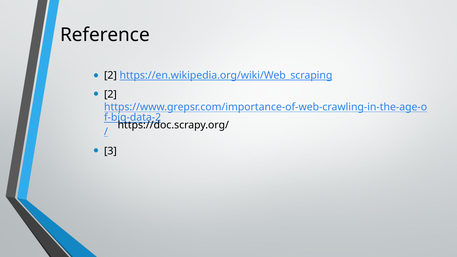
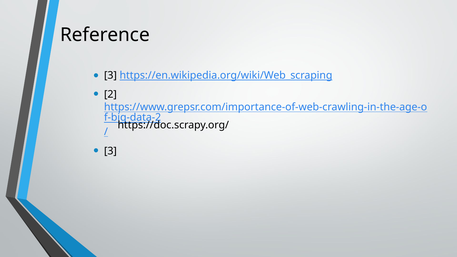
2: 2 -> 3 (110, 75)
